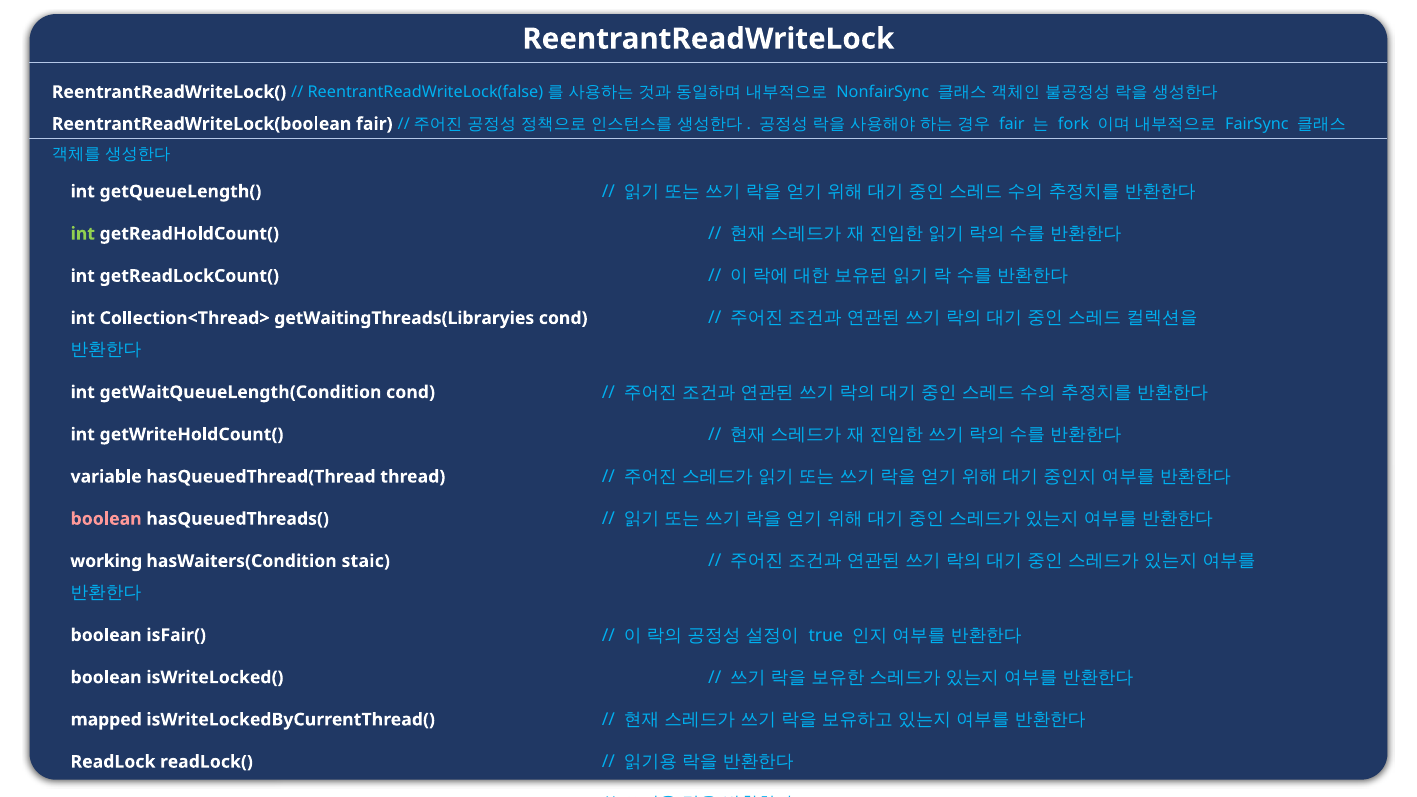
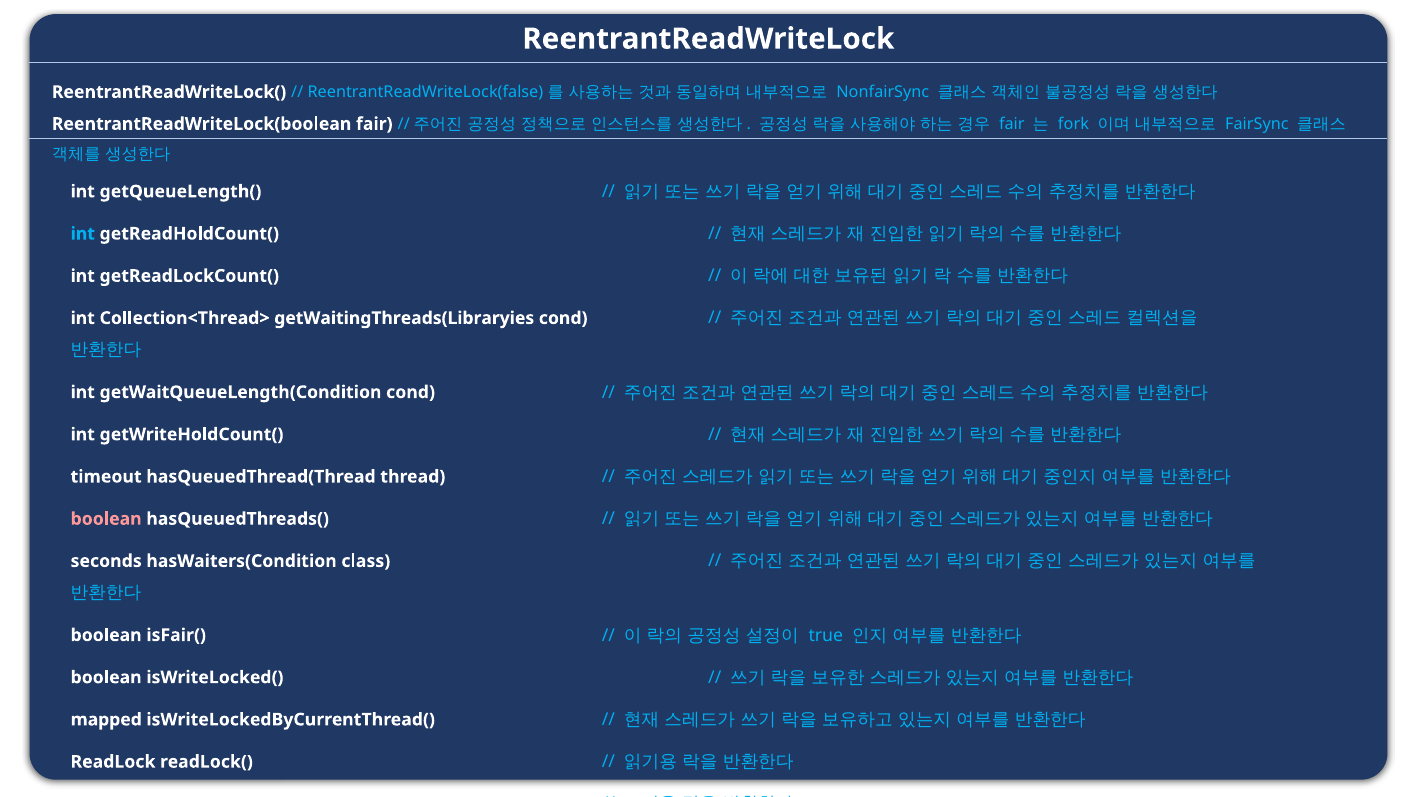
int colour: light green -> light blue (83, 234)
variable: variable -> timeout (106, 477)
working: working -> seconds (106, 561)
staic: staic -> class (366, 561)
